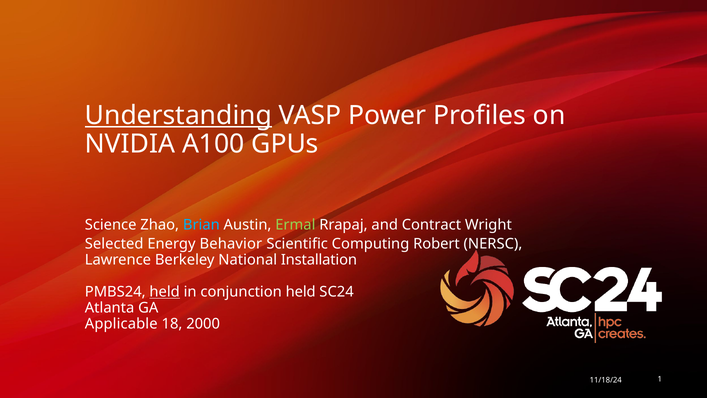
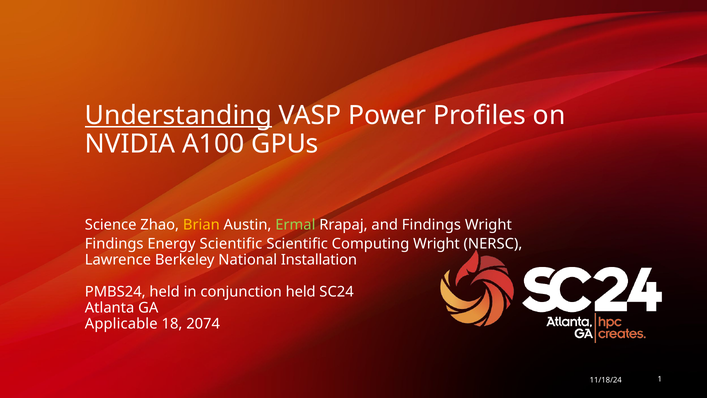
Brian colour: light blue -> yellow (201, 225)
and Contract: Contract -> Findings (431, 225)
Selected: Selected -> Findings (114, 244)
Energy Behavior: Behavior -> Scientific (231, 244)
Computing Robert: Robert -> Wright (436, 244)
held underline: present -> none (165, 292)
2000: 2000 -> 2074 (203, 324)
